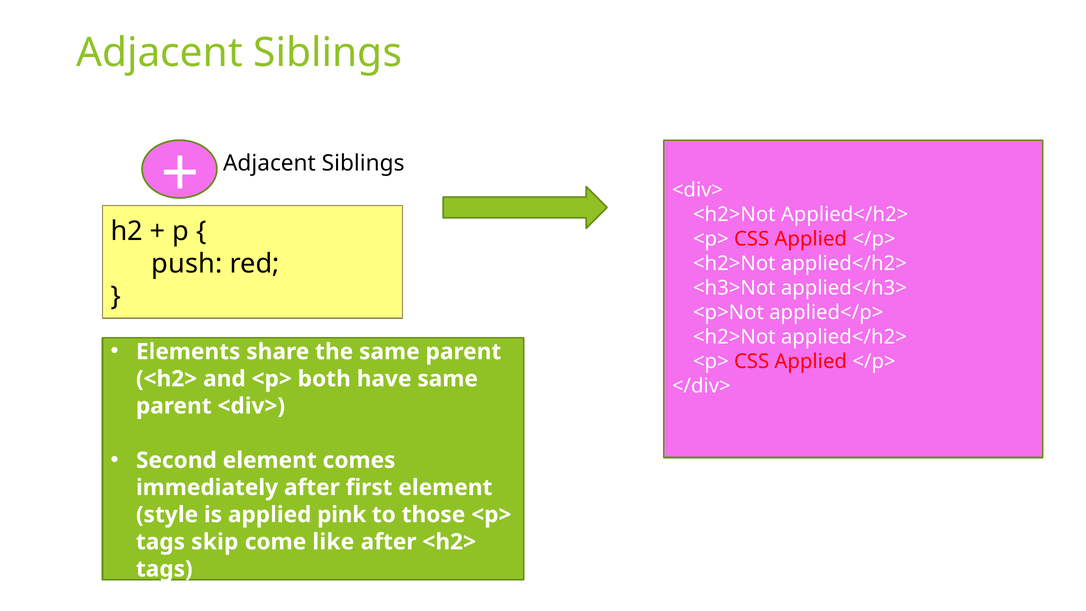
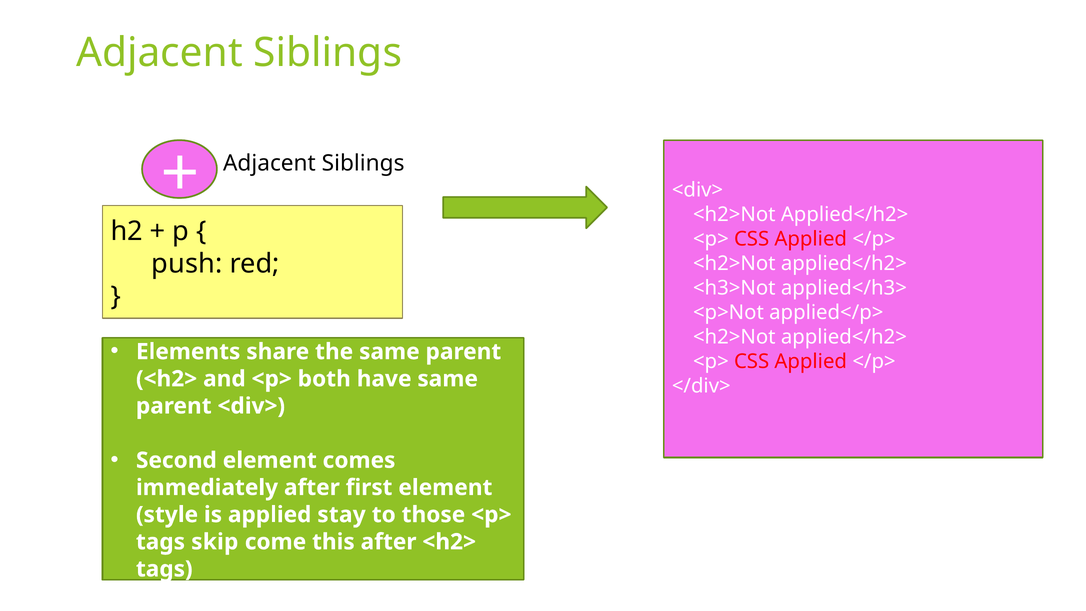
pink: pink -> stay (341, 515)
like: like -> this (333, 542)
